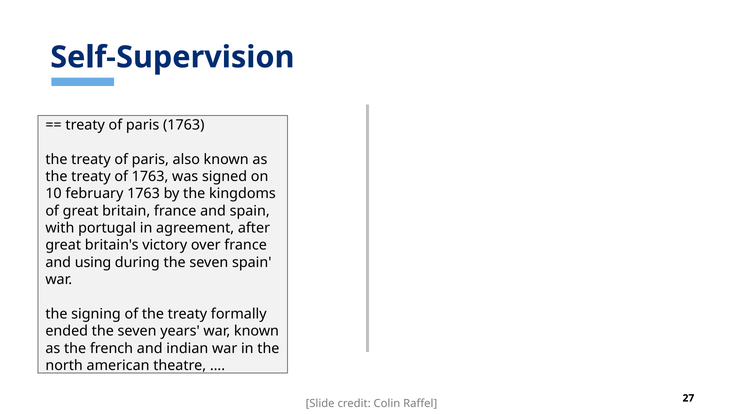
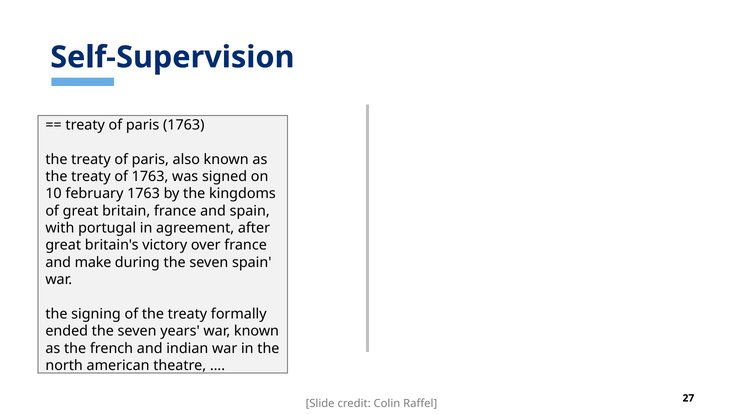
using: using -> make (93, 262)
